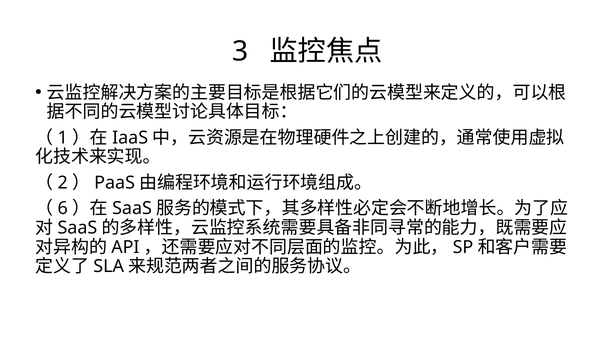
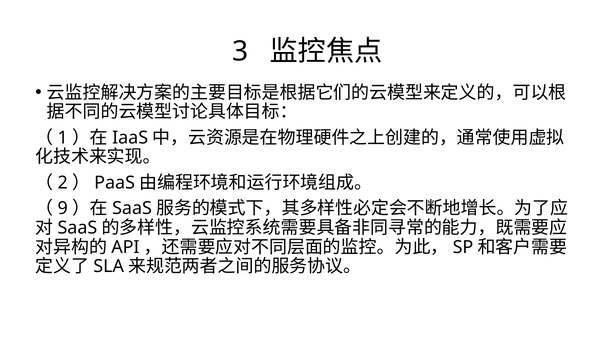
6: 6 -> 9 (63, 209)
